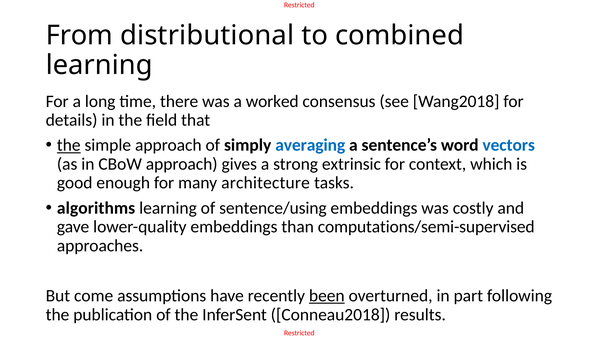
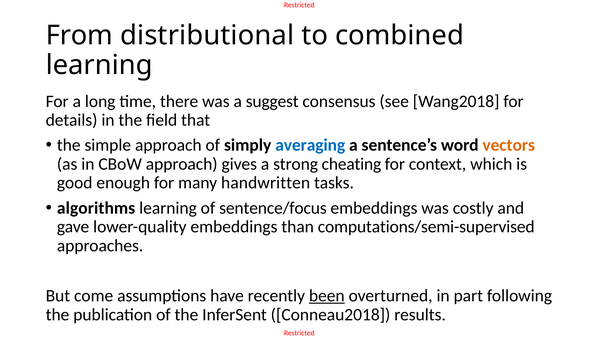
worked: worked -> suggest (272, 101)
the underline: present -> none (69, 145)
vectors colour: blue -> orange (509, 145)
extrinsic: extrinsic -> cheating (351, 164)
architecture: architecture -> handwritten (266, 183)
sentence/using: sentence/using -> sentence/focus (273, 208)
